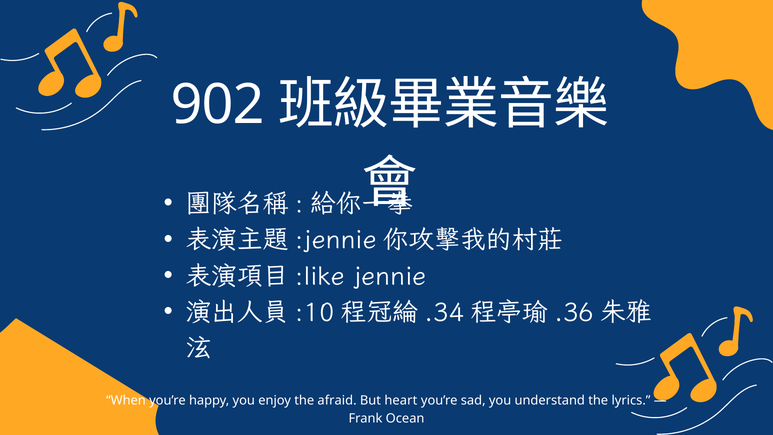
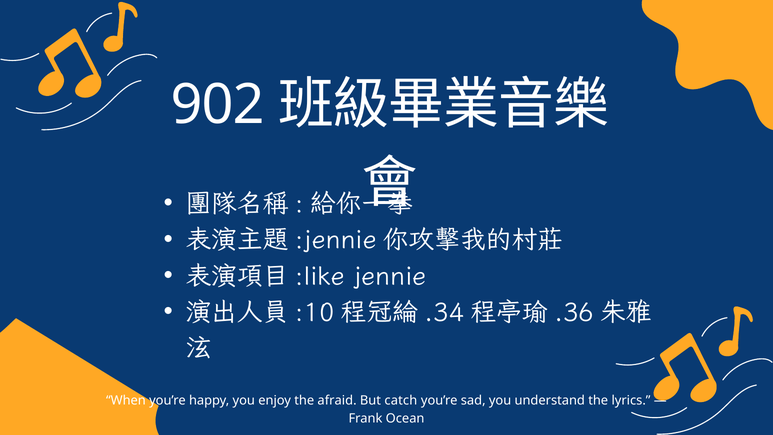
heart: heart -> catch (401, 401)
